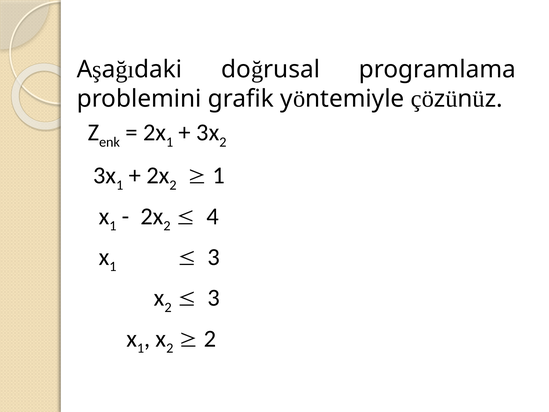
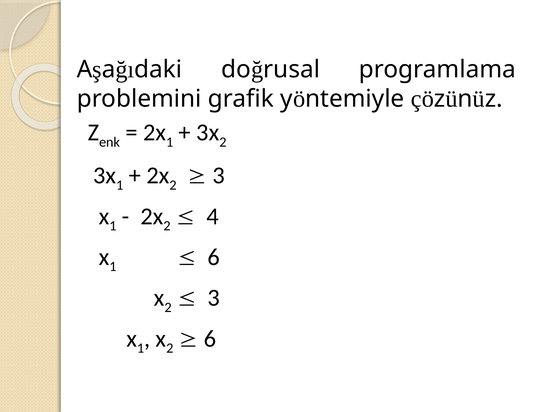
³ 1: 1 -> 3 (219, 175)
3: 3 -> 6 (214, 257)
³ 2: 2 -> 6 (210, 338)
